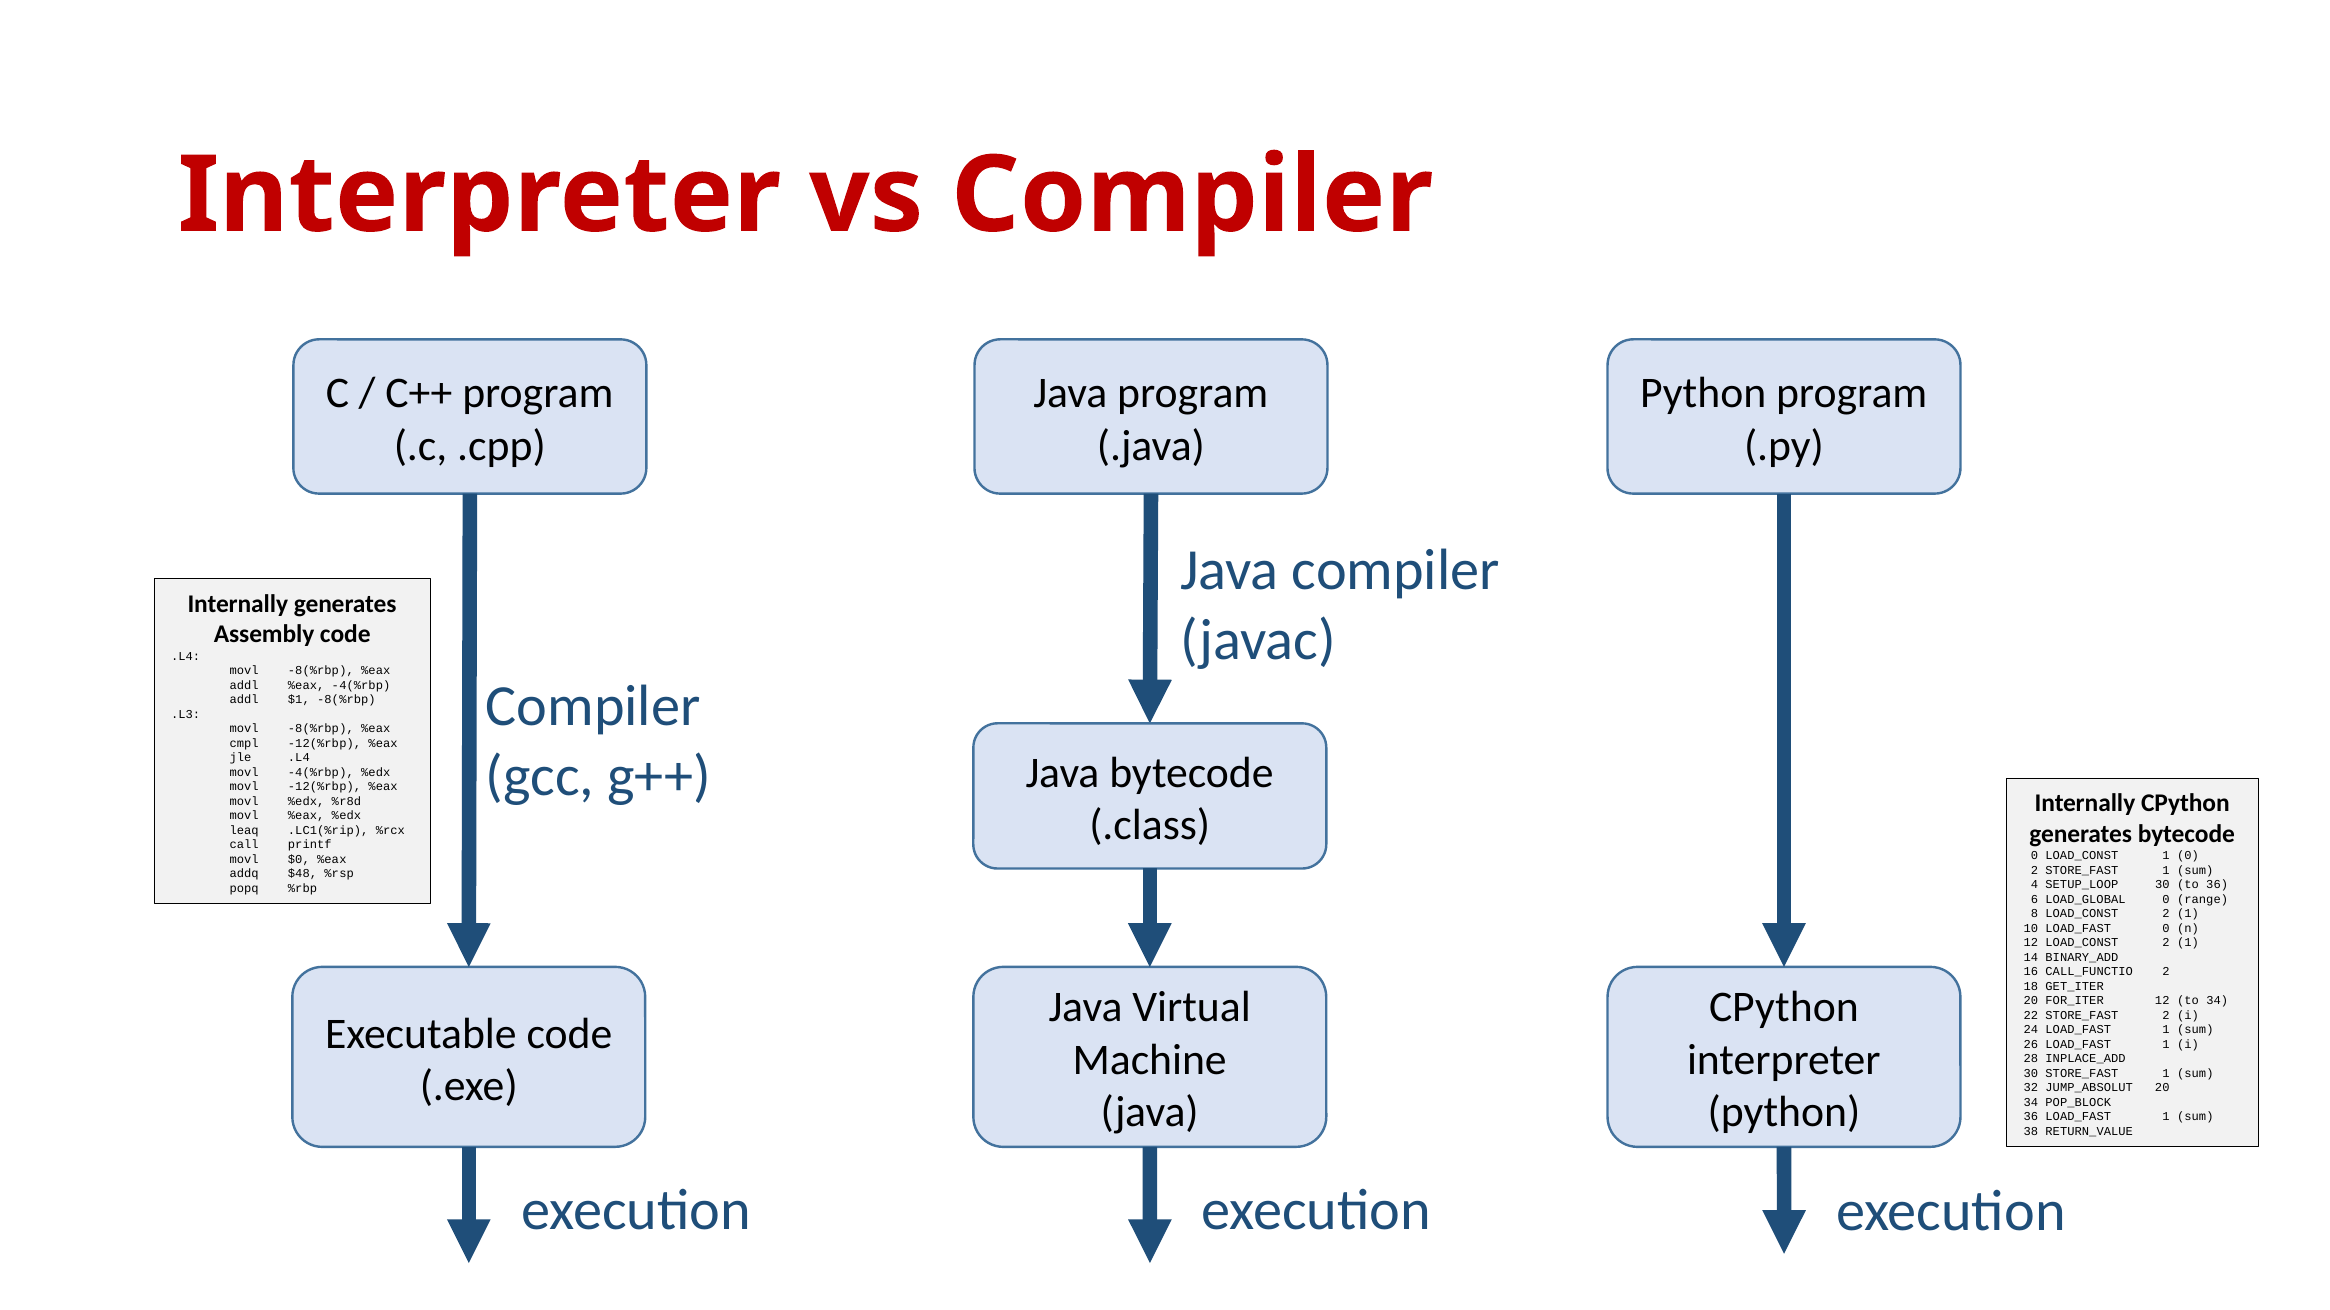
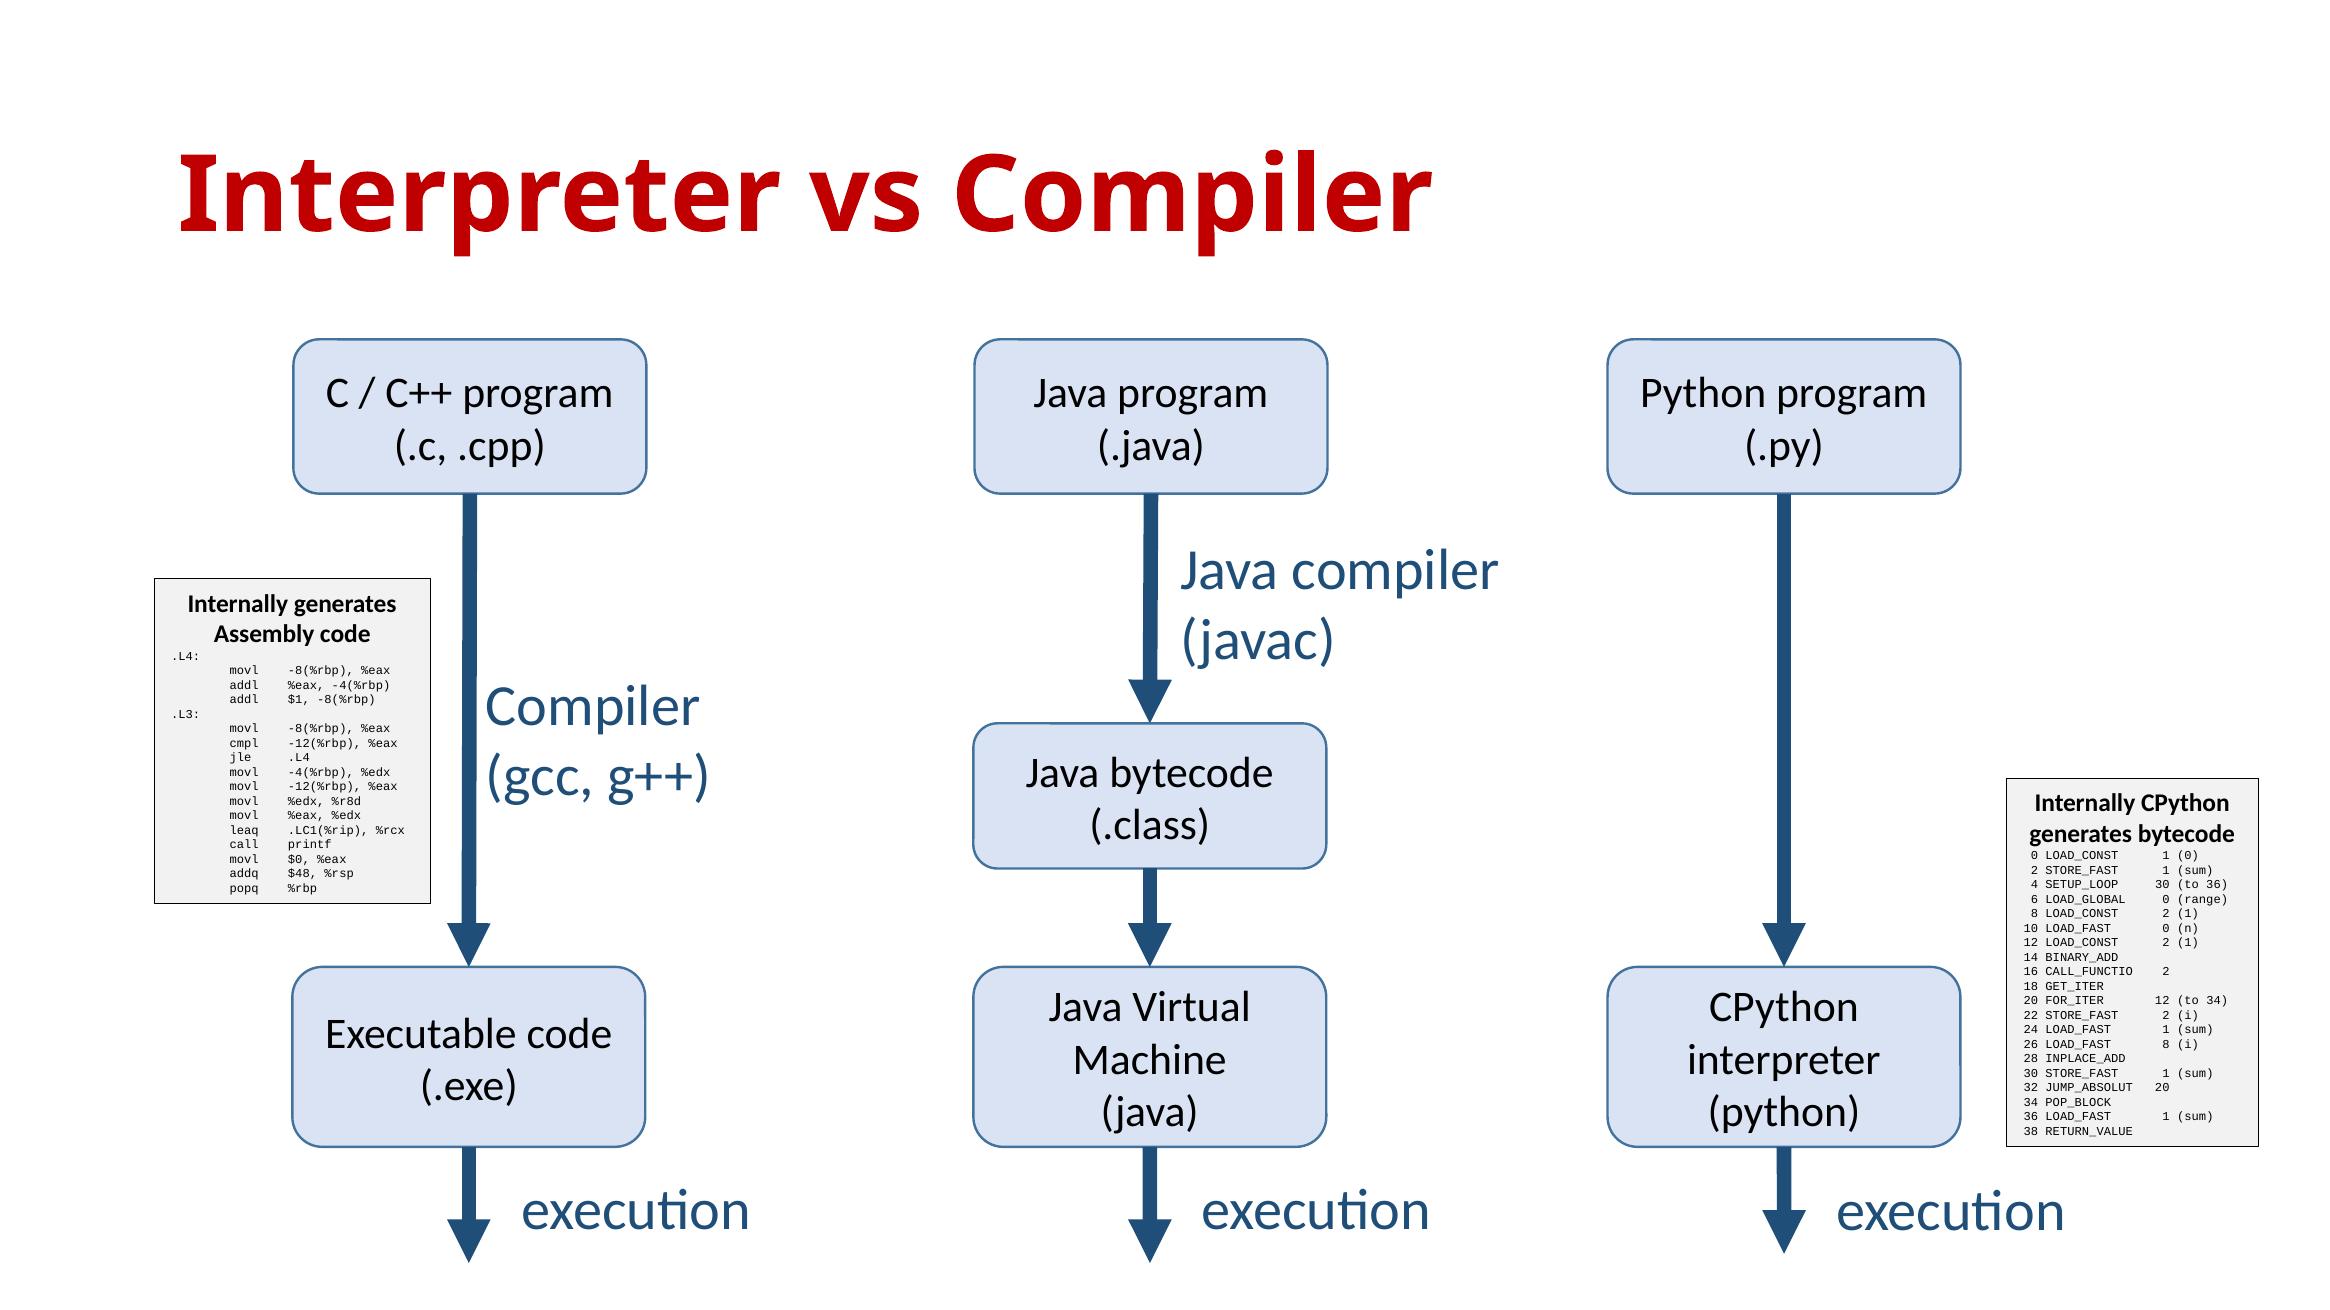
26 LOAD_FAST 1: 1 -> 8 (2166, 1045)
